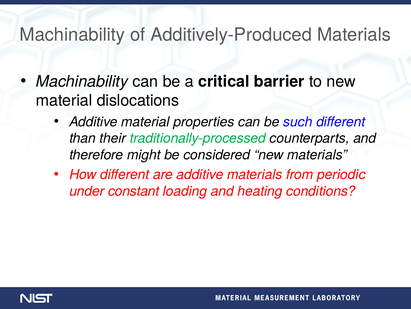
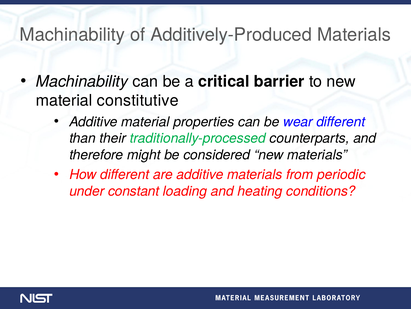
dislocations: dislocations -> constitutive (138, 100)
such: such -> wear (298, 122)
